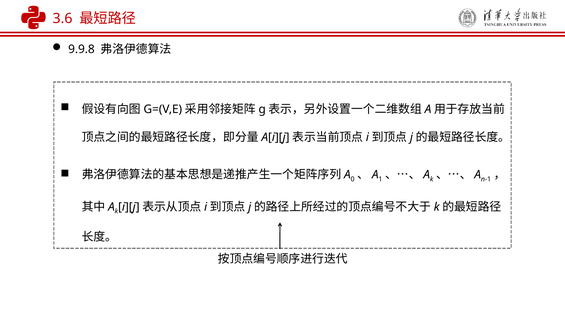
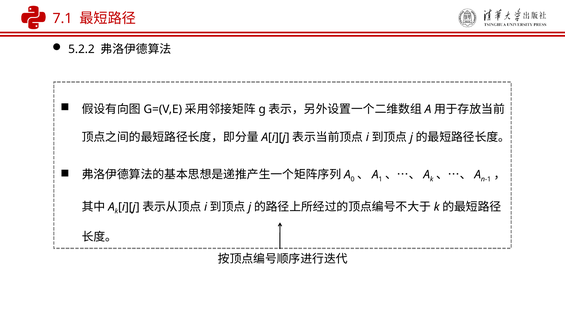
3.6: 3.6 -> 7.1 (63, 18)
9.9.8: 9.9.8 -> 5.2.2 (81, 49)
